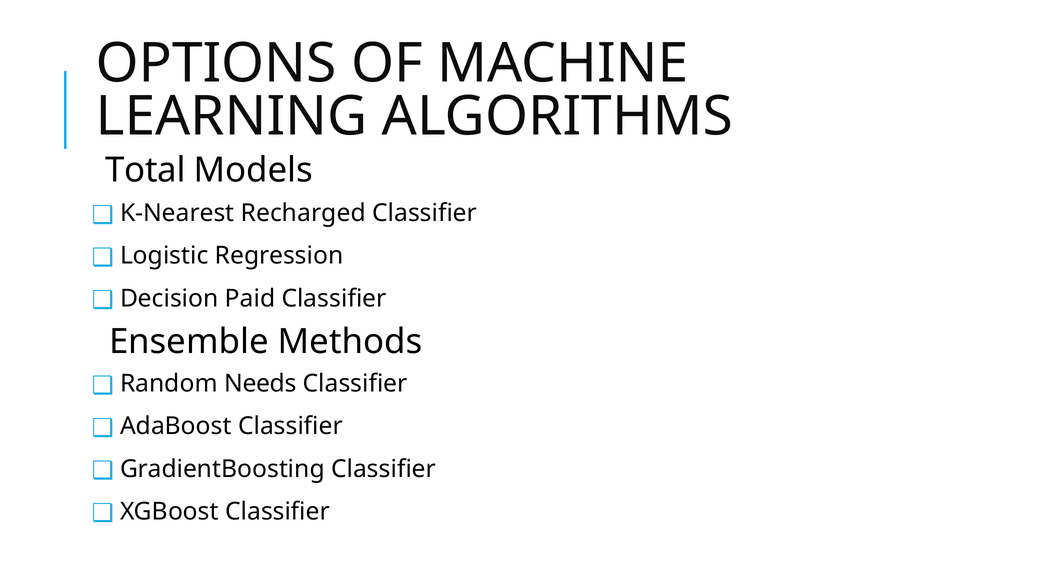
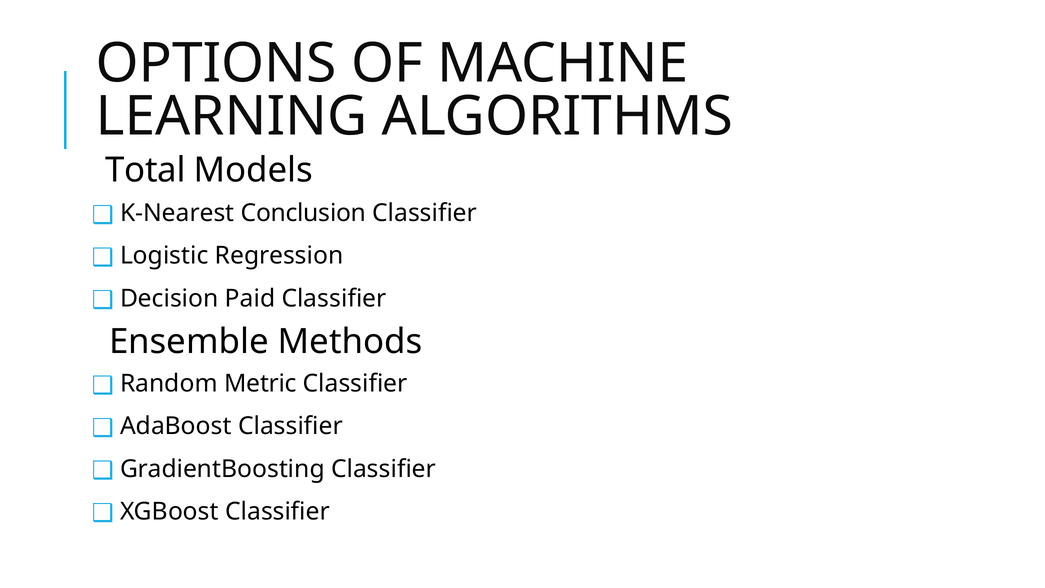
Recharged: Recharged -> Conclusion (303, 213)
Needs: Needs -> Metric (260, 384)
